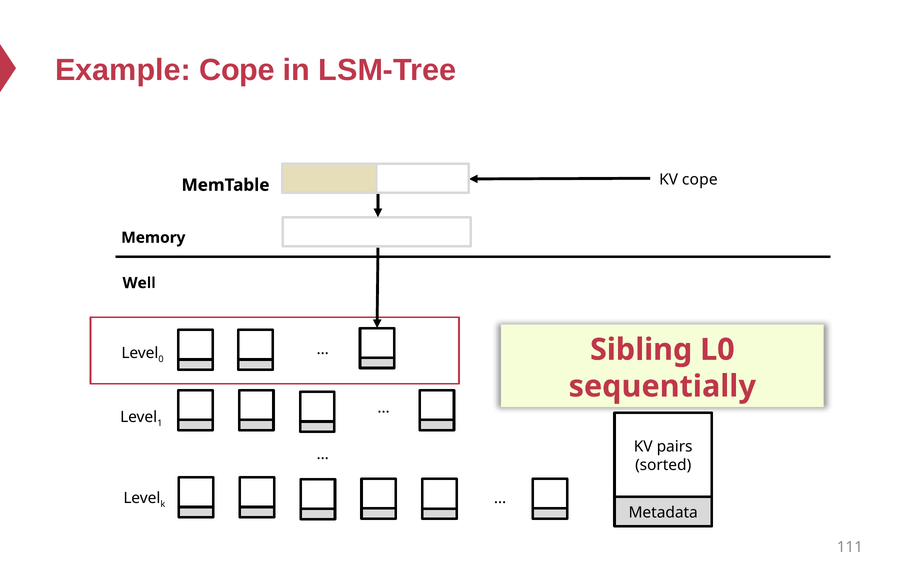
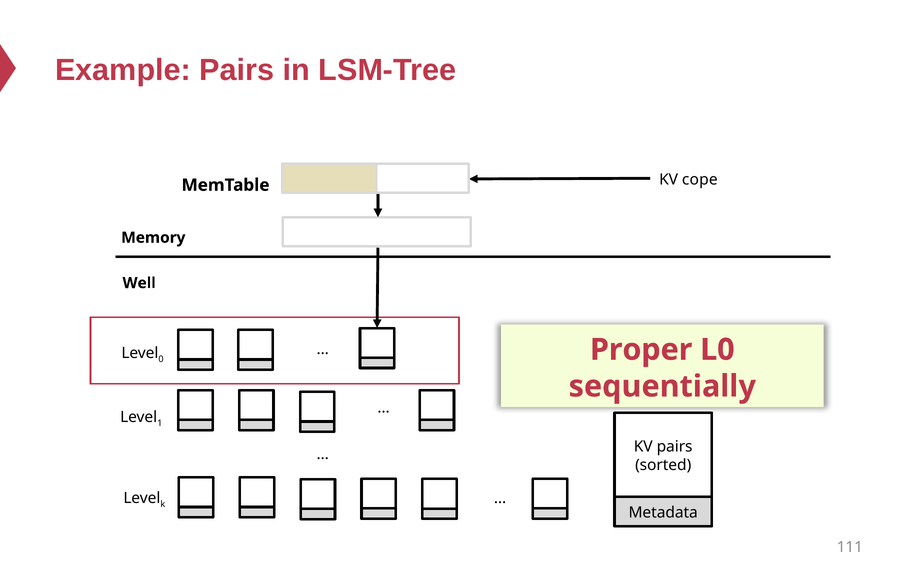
Example Cope: Cope -> Pairs (237, 70)
Sibling: Sibling -> Proper (641, 350)
